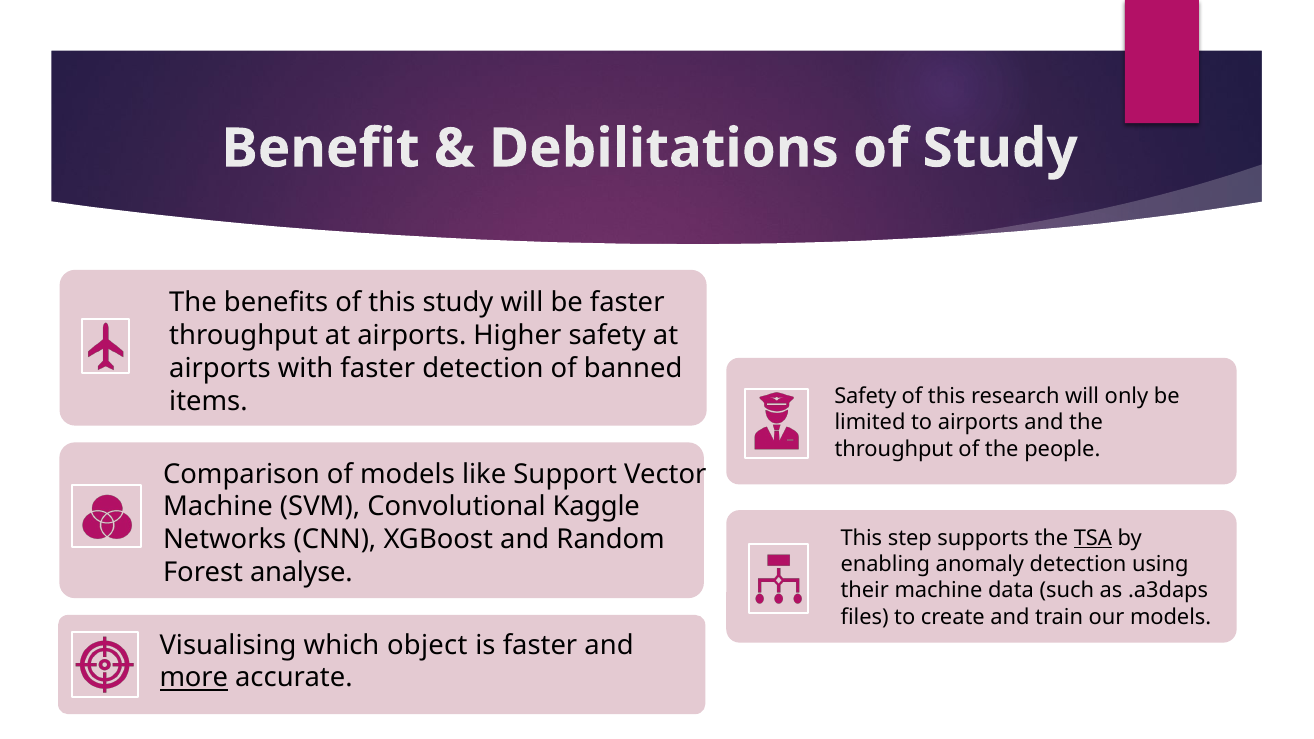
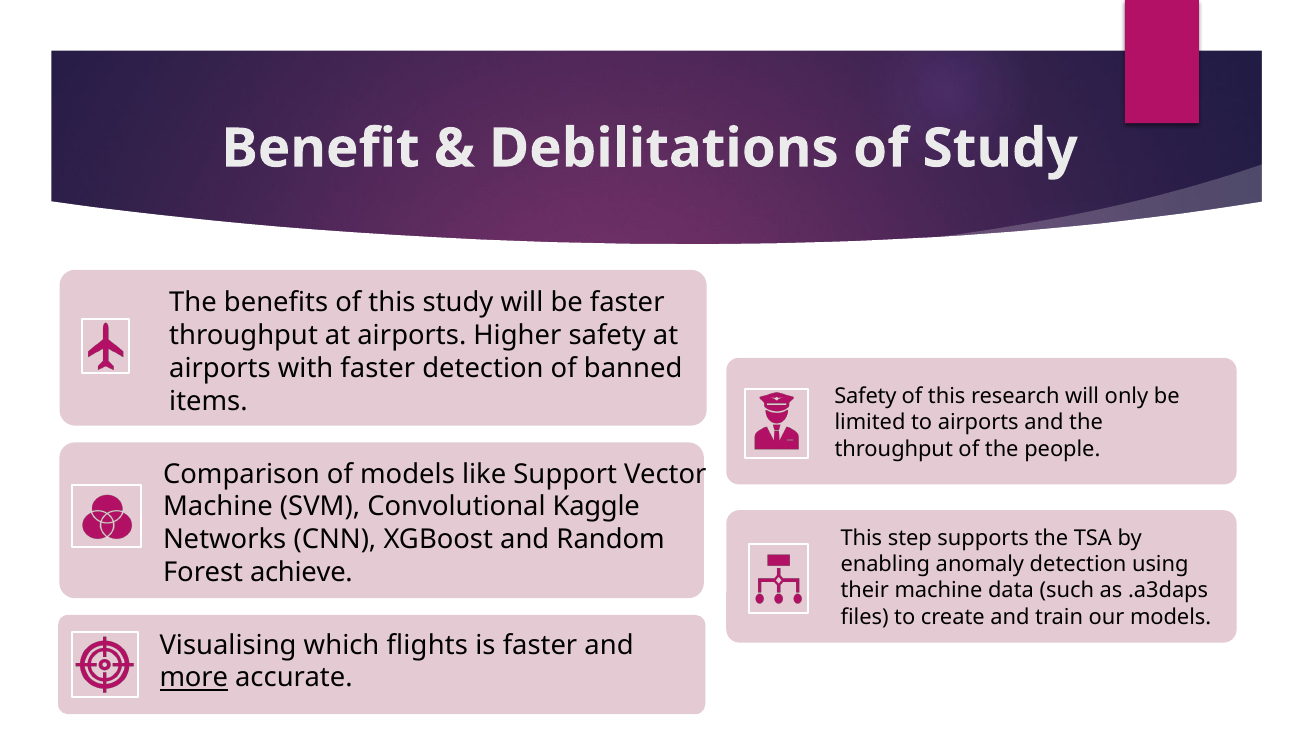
TSA underline: present -> none (1093, 538)
analyse: analyse -> achieve (301, 573)
object: object -> flights (427, 645)
